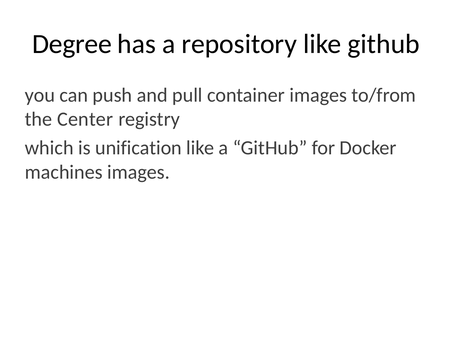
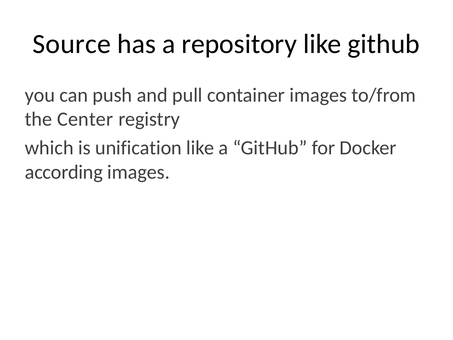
Degree: Degree -> Source (72, 44)
machines: machines -> according (64, 172)
